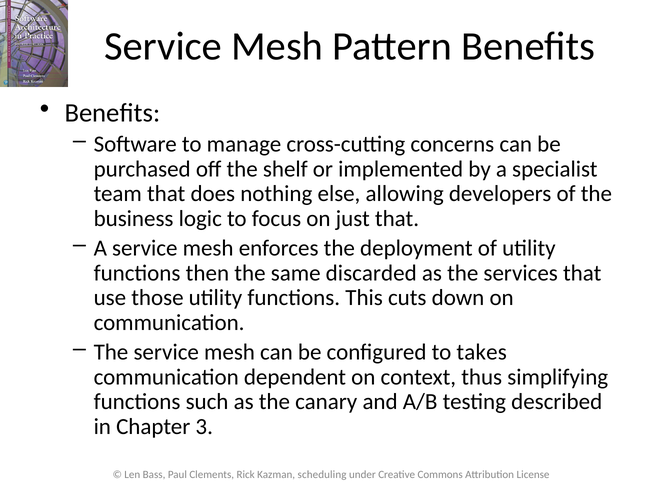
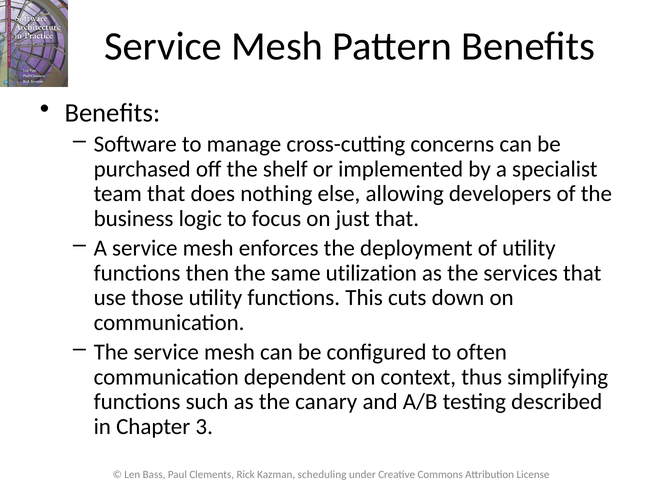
discarded: discarded -> utilization (371, 273)
takes: takes -> often (482, 352)
